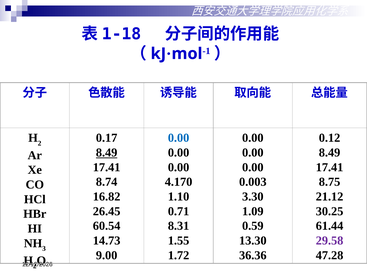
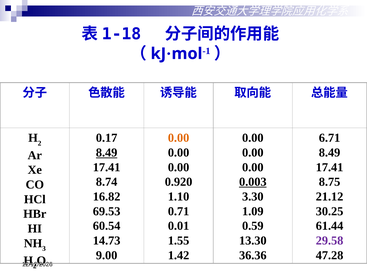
0.00 colour: blue -> orange (179, 138)
0.12: 0.12 -> 6.71 (330, 138)
4.170: 4.170 -> 0.920 (179, 182)
0.003 underline: none -> present (253, 182)
26.45: 26.45 -> 69.53 (107, 211)
8.31: 8.31 -> 0.01 (179, 226)
1.72: 1.72 -> 1.42 (179, 256)
